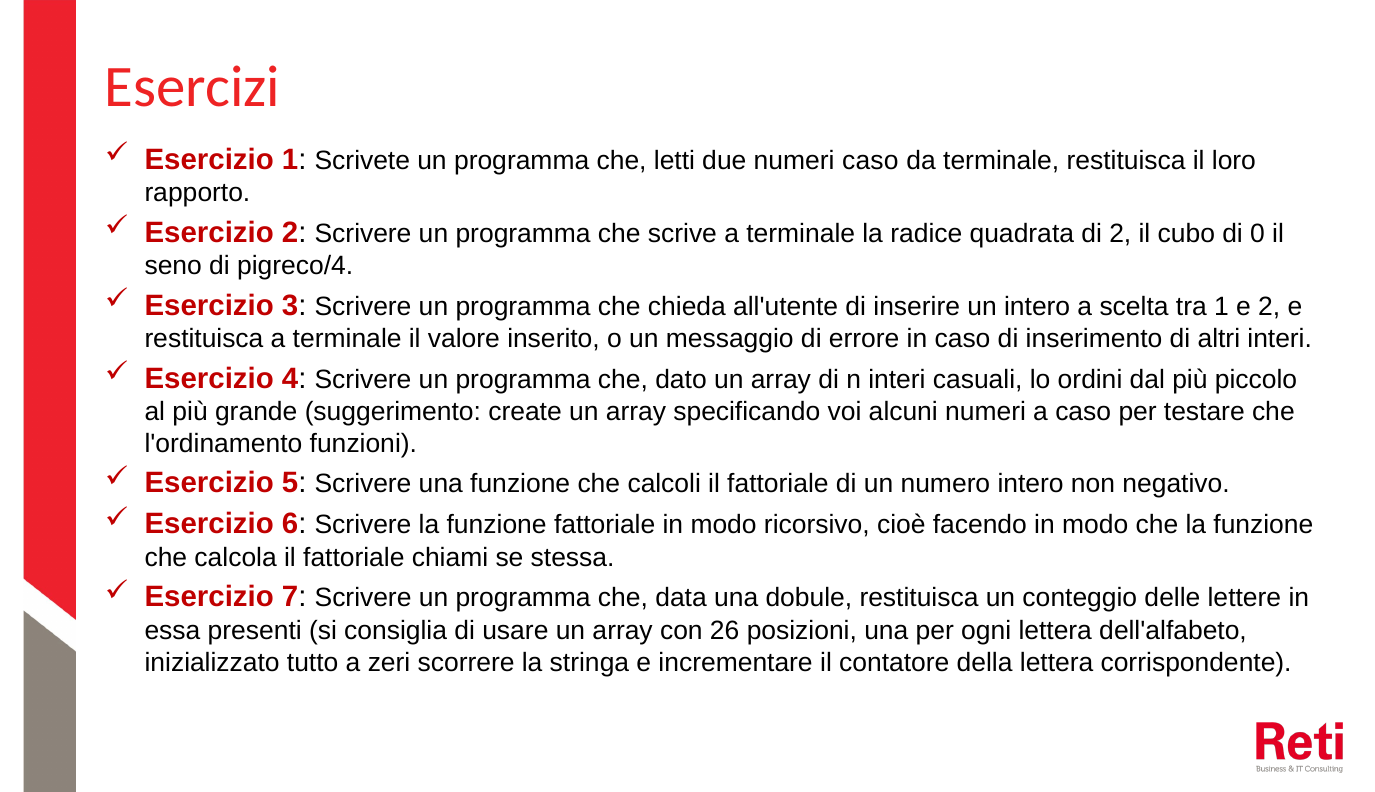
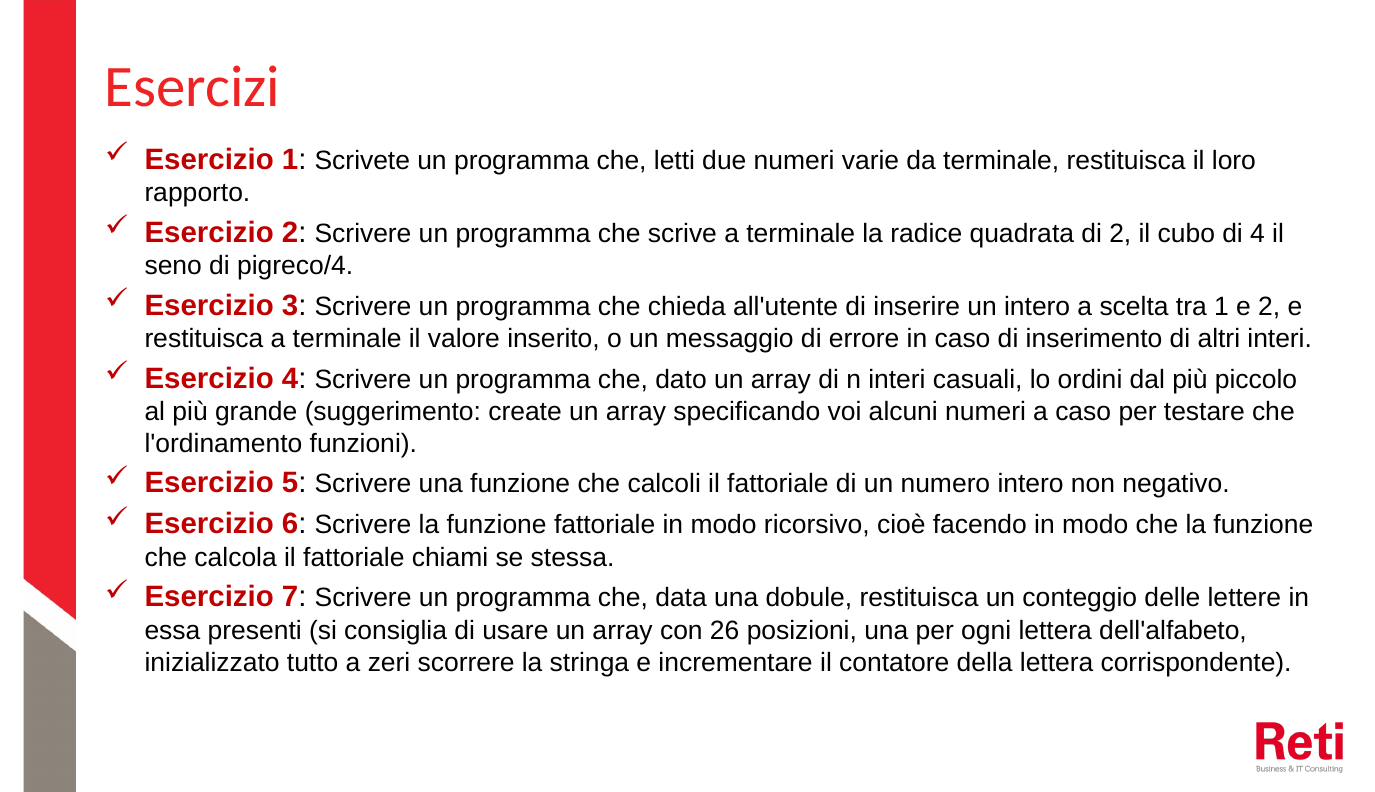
numeri caso: caso -> varie (871, 160)
di 0: 0 -> 4 (1258, 233)
